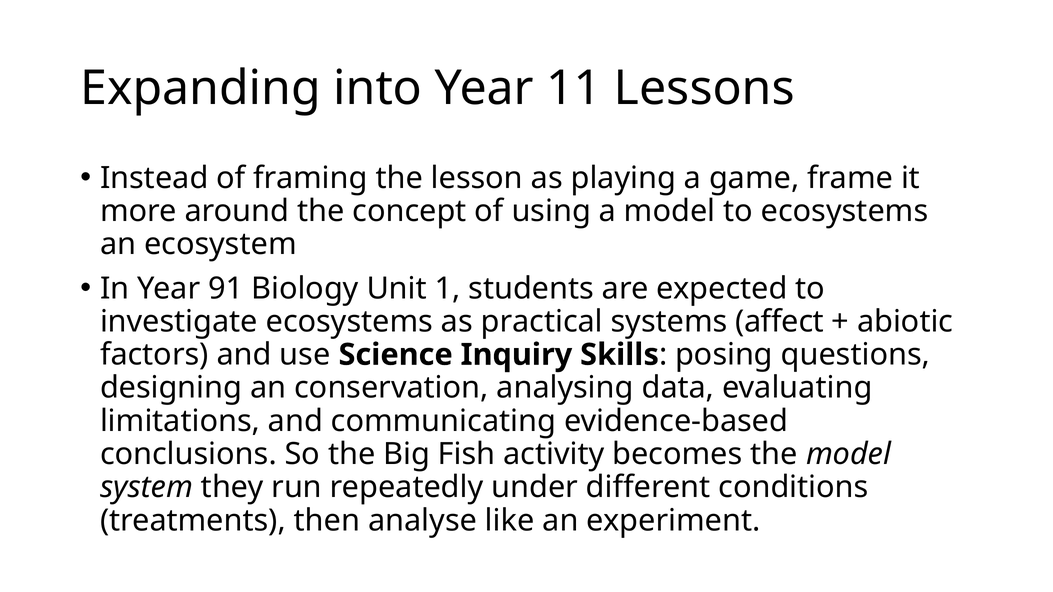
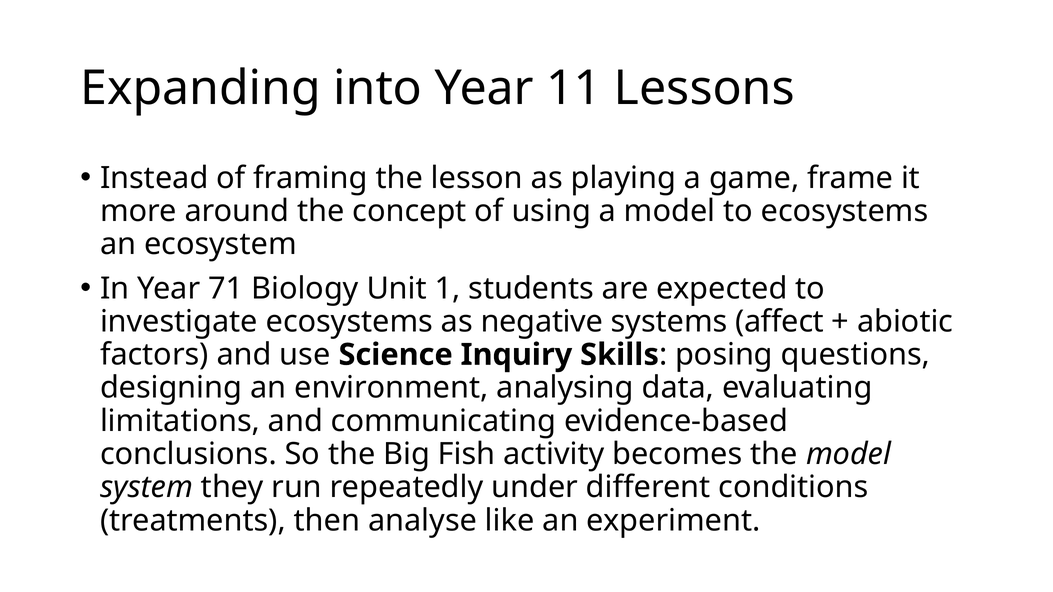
91: 91 -> 71 (226, 289)
practical: practical -> negative (542, 322)
conservation: conservation -> environment (391, 388)
